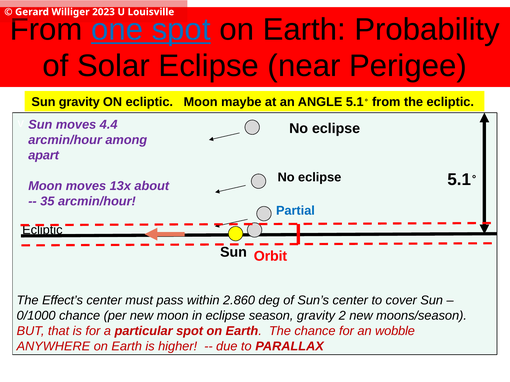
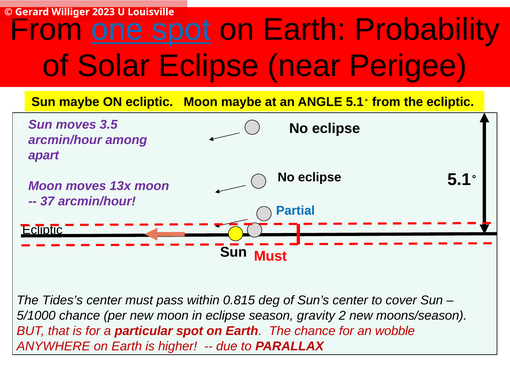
Sun gravity: gravity -> maybe (79, 102)
4.4: 4.4 -> 3.5 (109, 125)
13x about: about -> moon (152, 186)
35: 35 -> 37 (47, 201)
Orbit: Orbit -> Must (270, 257)
Effect’s: Effect’s -> Tides’s (62, 301)
2.860: 2.860 -> 0.815 (239, 301)
0/1000: 0/1000 -> 5/1000 (36, 316)
